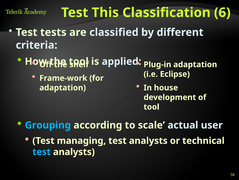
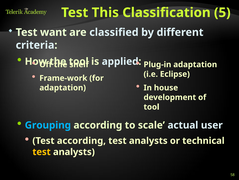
6: 6 -> 5 (222, 13)
tests: tests -> want (53, 32)
Test managing: managing -> according (81, 140)
test colour: light blue -> yellow (42, 151)
